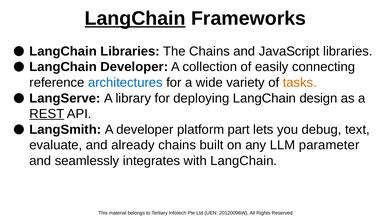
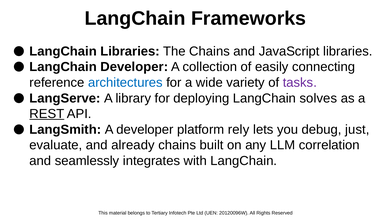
LangChain underline: present -> none (135, 18)
tasks colour: orange -> purple (300, 83)
design: design -> solves (318, 98)
part: part -> rely (239, 129)
text: text -> just (357, 129)
parameter: parameter -> correlation (329, 145)
